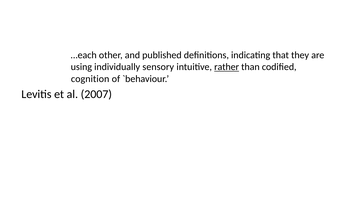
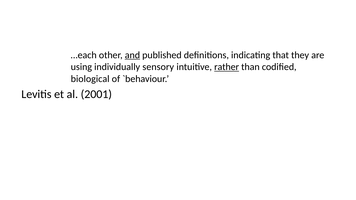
and underline: none -> present (132, 55)
cognition: cognition -> biological (90, 79)
2007: 2007 -> 2001 (96, 94)
